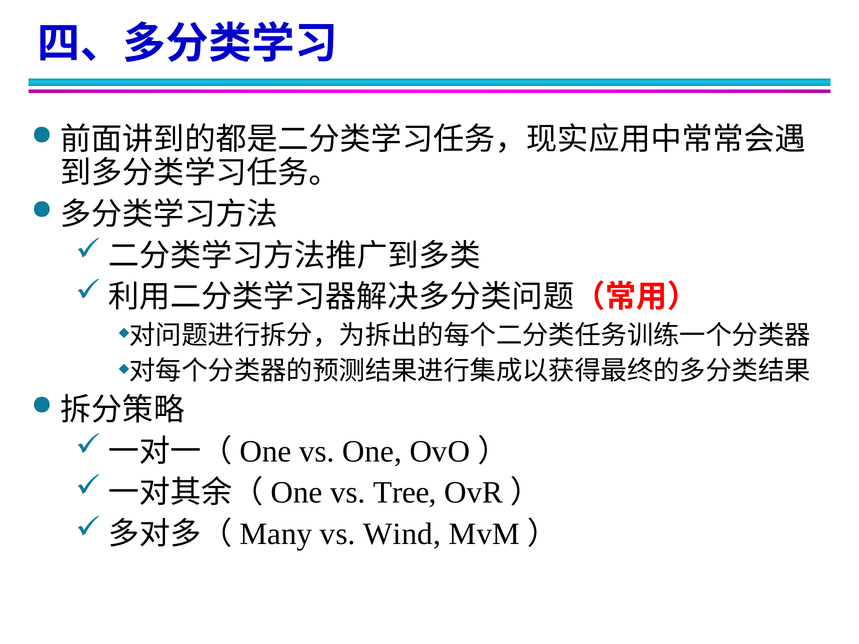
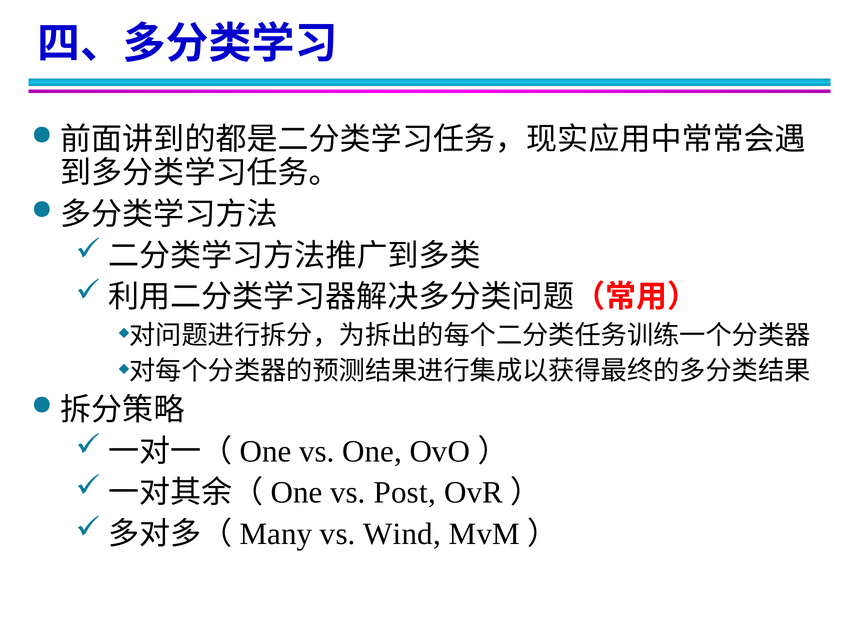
Tree: Tree -> Post (405, 493)
